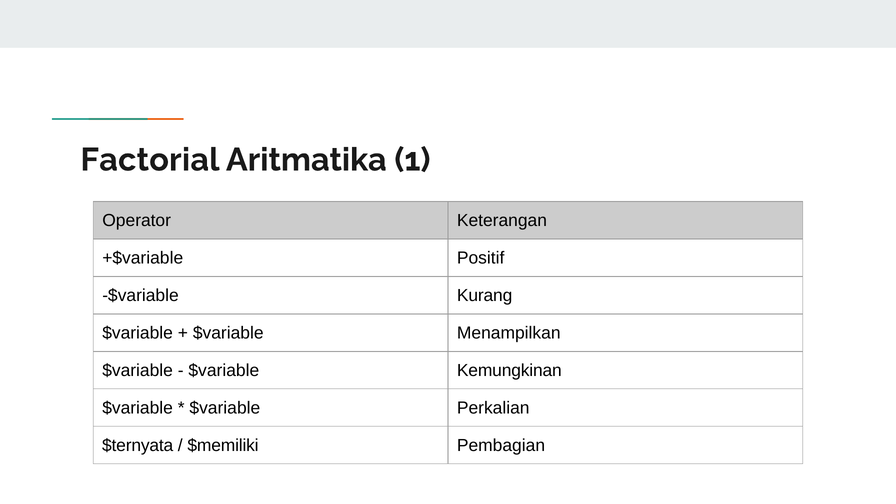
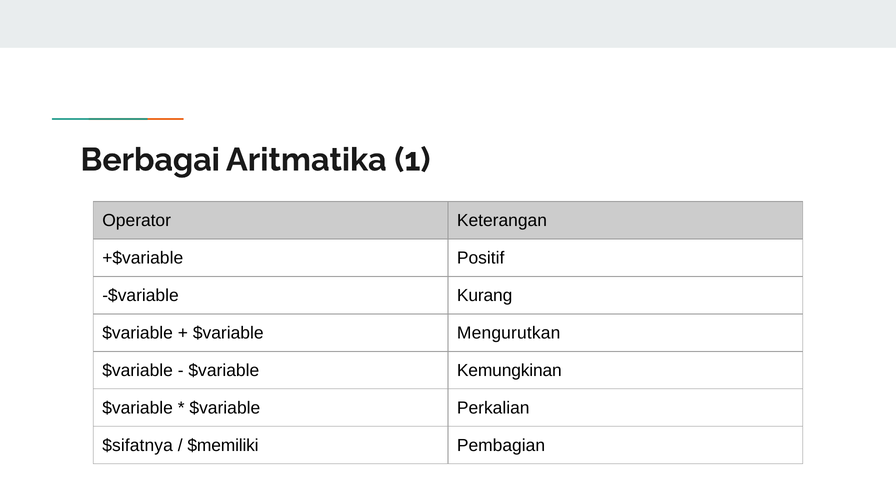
Factorial: Factorial -> Berbagai (150, 160)
Menampilkan: Menampilkan -> Mengurutkan (509, 333)
$ternyata: $ternyata -> $sifatnya (138, 445)
